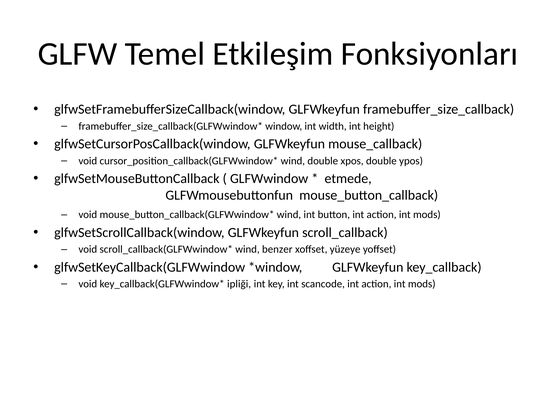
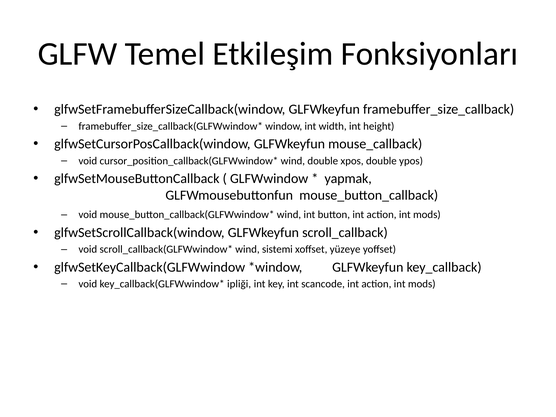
etmede: etmede -> yapmak (348, 179)
benzer: benzer -> sistemi (277, 249)
